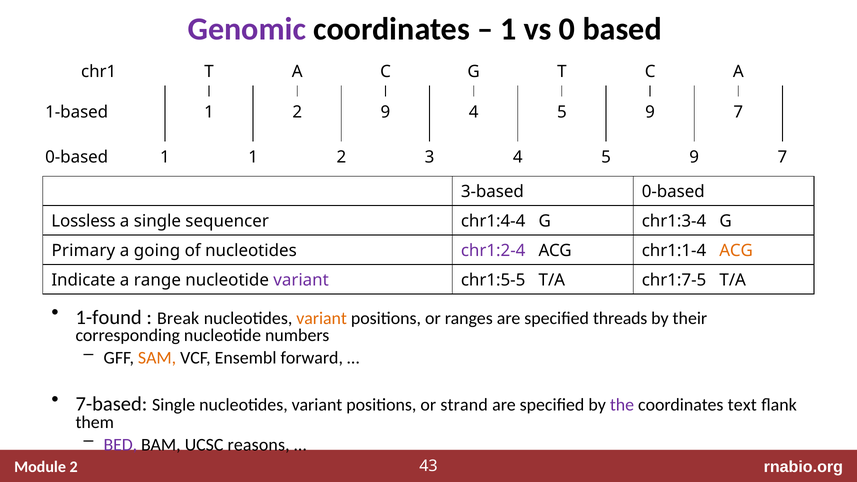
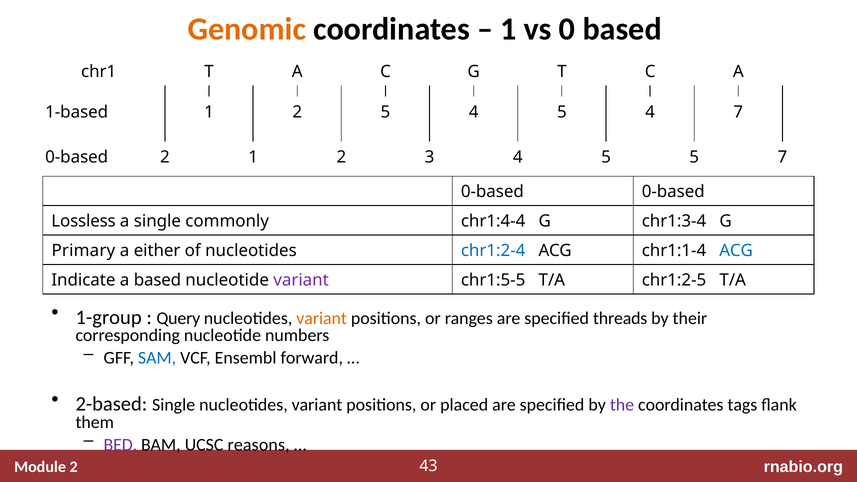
Genomic colour: purple -> orange (247, 29)
2 9: 9 -> 5 (385, 112)
9: 9 -> 4 (650, 112)
0-based 1: 1 -> 2 (165, 157)
3 4 5 9: 9 -> 5 (694, 157)
3-based: 3-based -> 0-based (492, 192)
sequencer: sequencer -> commonly (227, 221)
going: going -> either (157, 251)
chr1:2-4 colour: purple -> blue (493, 251)
ACG colour: orange -> blue (736, 251)
a range: range -> based (157, 280)
chr1:7-5: chr1:7-5 -> chr1:2-5 (674, 280)
1-found: 1-found -> 1-group (109, 317)
Break: Break -> Query (178, 318)
SAM colour: orange -> blue (157, 358)
7-based: 7-based -> 2-based (111, 404)
strand: strand -> placed (464, 405)
text: text -> tags (742, 405)
